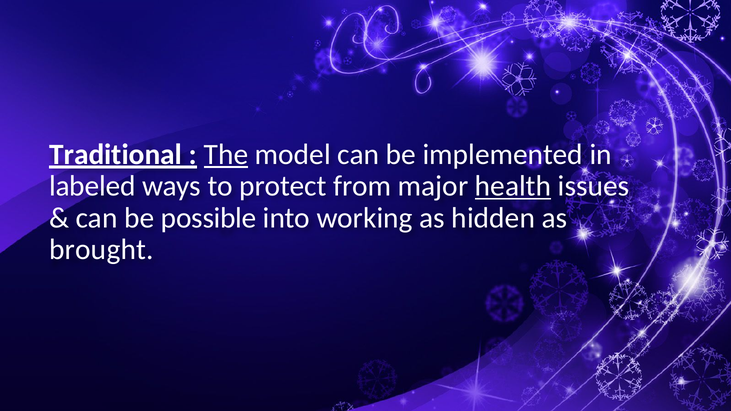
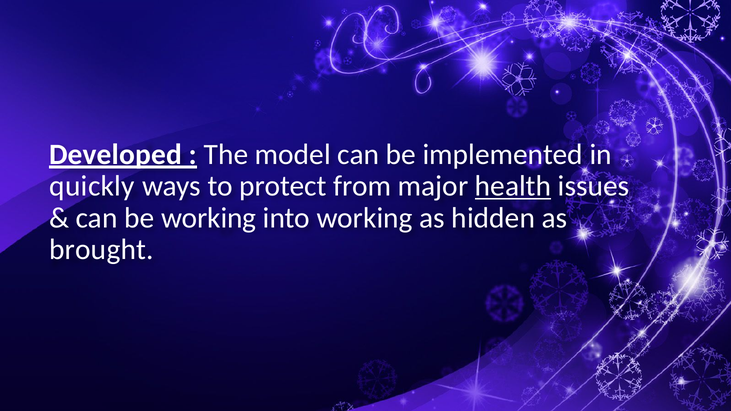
Traditional: Traditional -> Developed (115, 154)
The underline: present -> none (226, 154)
labeled: labeled -> quickly (92, 186)
be possible: possible -> working (209, 218)
